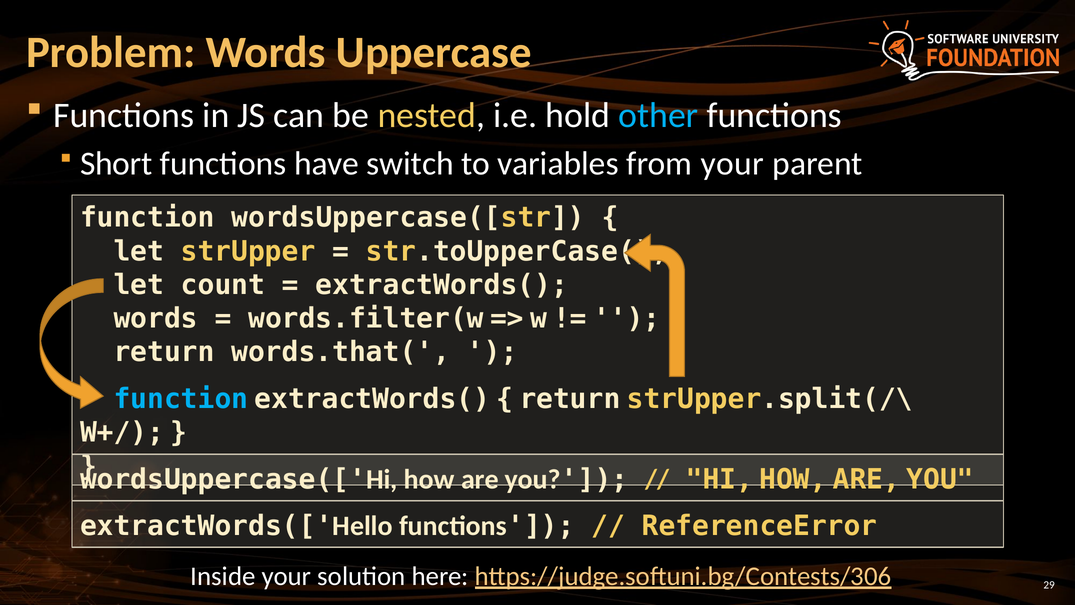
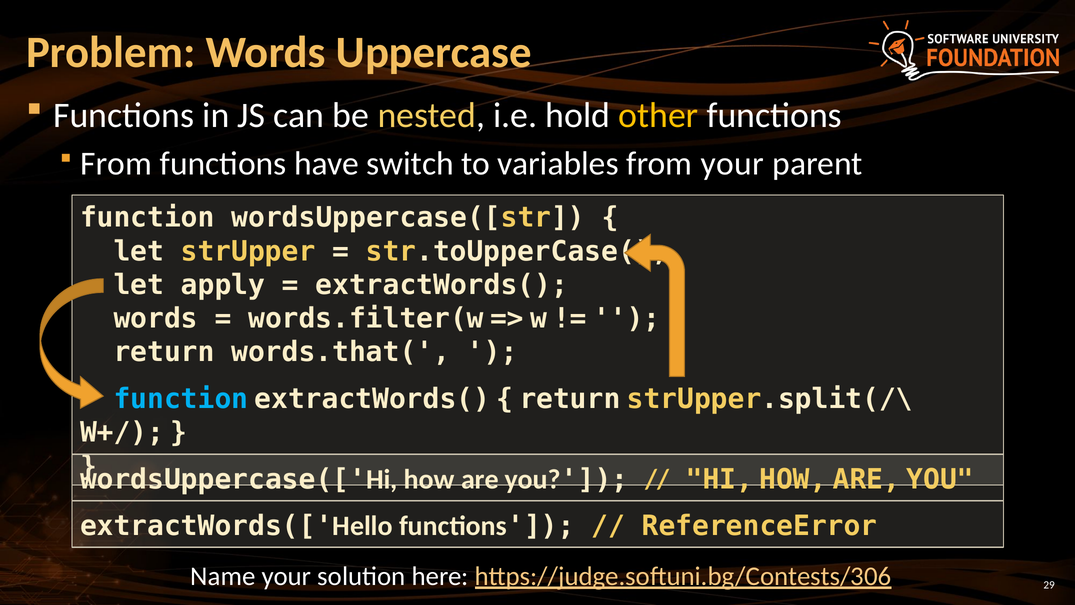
other colour: light blue -> yellow (658, 115)
Short: Short -> From (116, 164)
count: count -> apply (223, 285)
Inside: Inside -> Name (223, 576)
